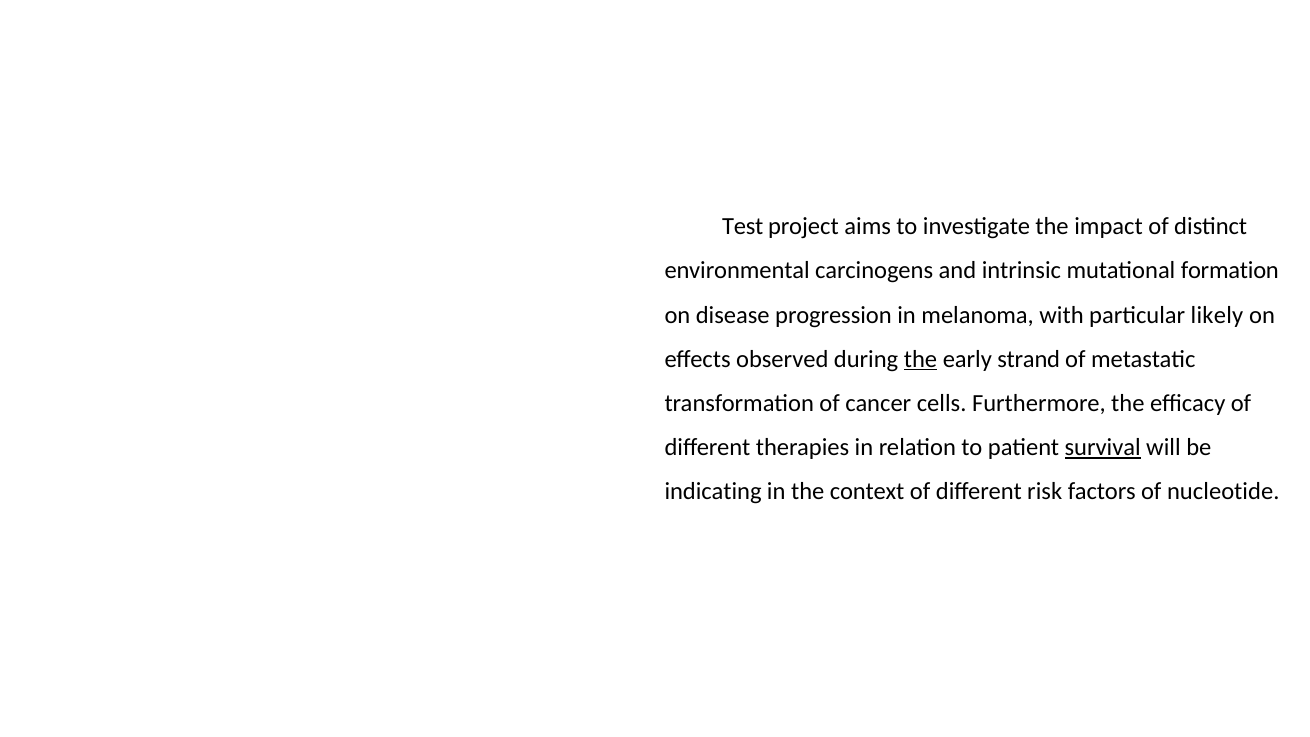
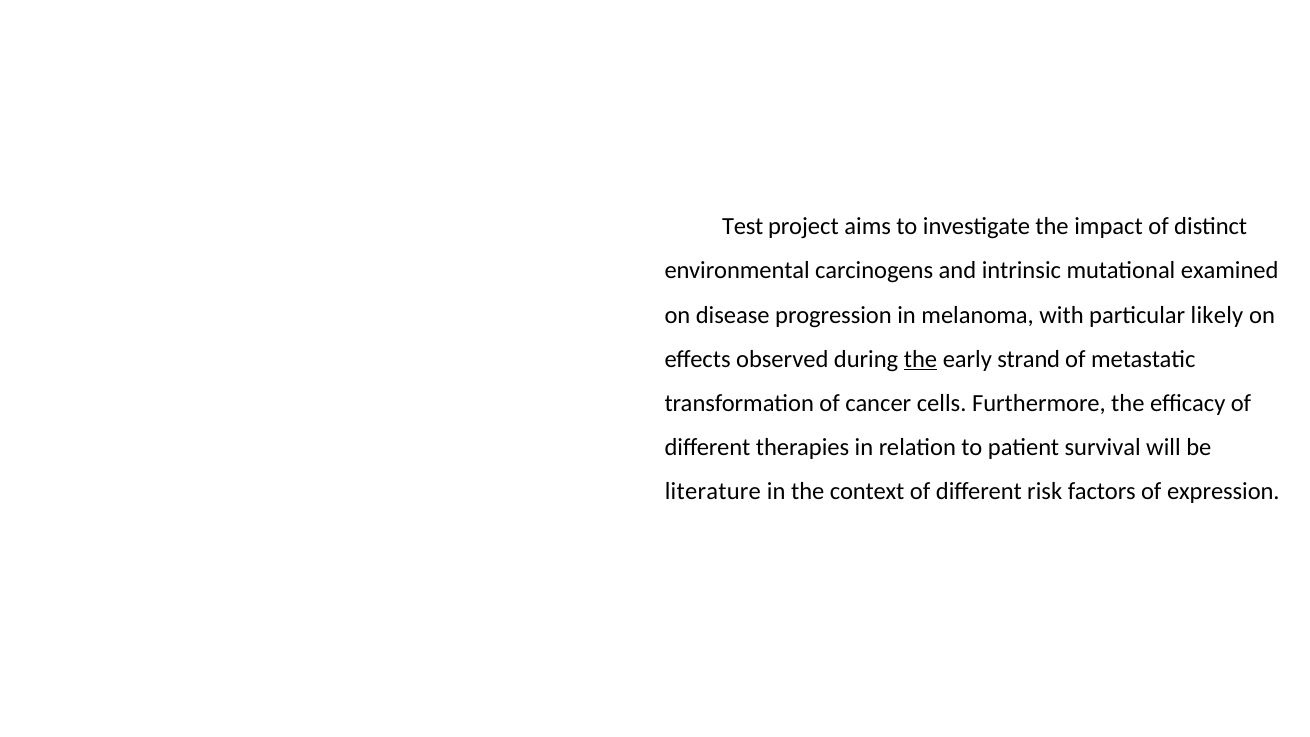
formation: formation -> examined (1230, 271)
survival underline: present -> none (1103, 448)
indicating: indicating -> literature (713, 492)
nucleotide: nucleotide -> expression (1223, 492)
